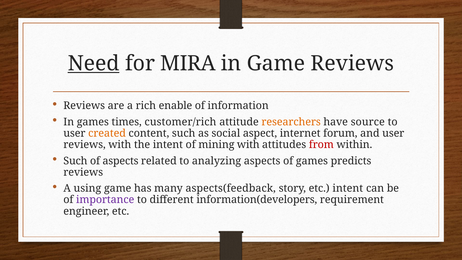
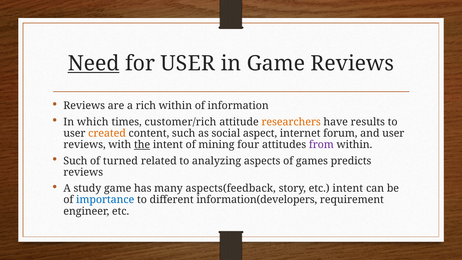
for MIRA: MIRA -> USER (188, 63)
rich enable: enable -> within (175, 106)
In games: games -> which (93, 122)
source: source -> results (368, 122)
the underline: none -> present (142, 145)
mining with: with -> four (248, 145)
from colour: red -> purple (321, 145)
of aspects: aspects -> turned (120, 161)
using: using -> study (87, 188)
importance colour: purple -> blue (105, 200)
